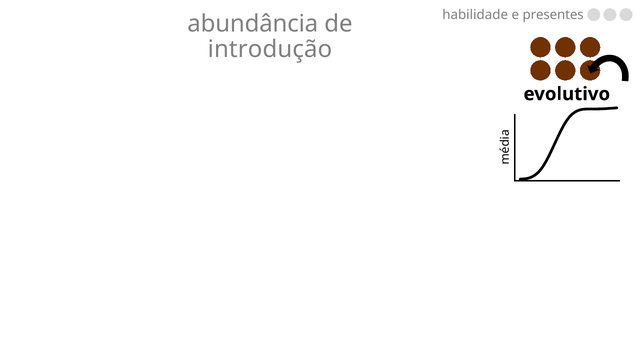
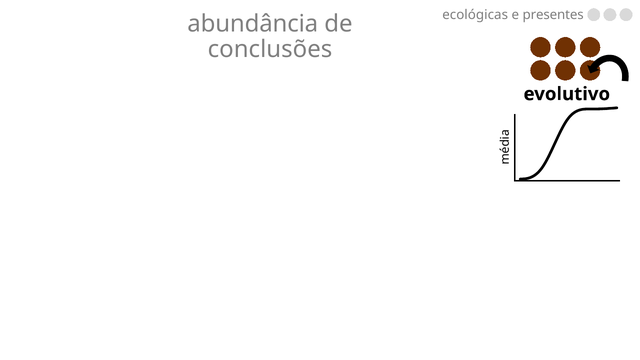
habilidade: habilidade -> ecológicas (475, 15)
introdução: introdução -> conclusões (270, 50)
